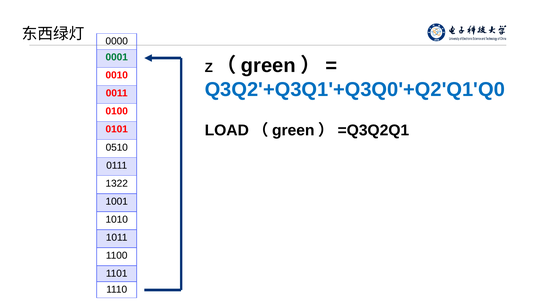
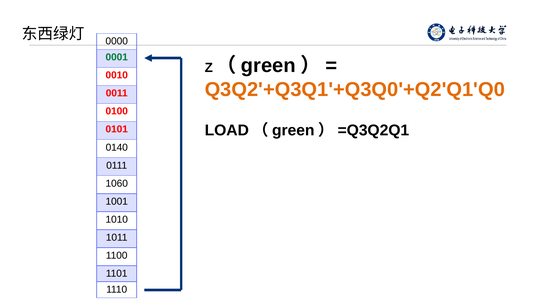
Q3Q2'+Q3Q1'+Q3Q0'+Q2'Q1'Q0 colour: blue -> orange (355, 90)
0510: 0510 -> 0140 (117, 148)
1322: 1322 -> 1060 (117, 184)
